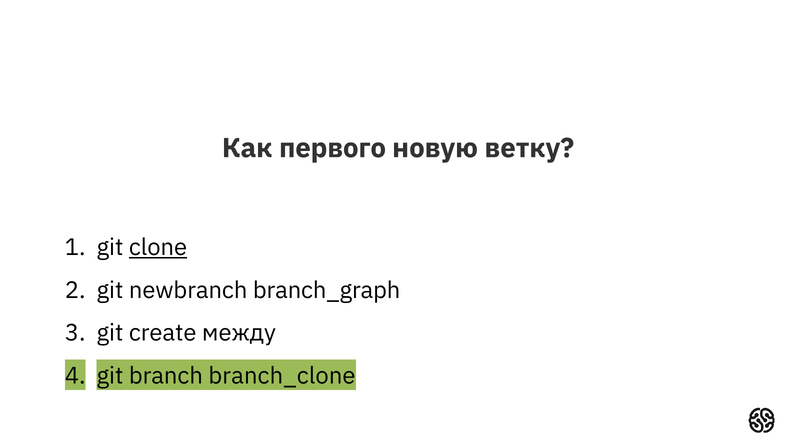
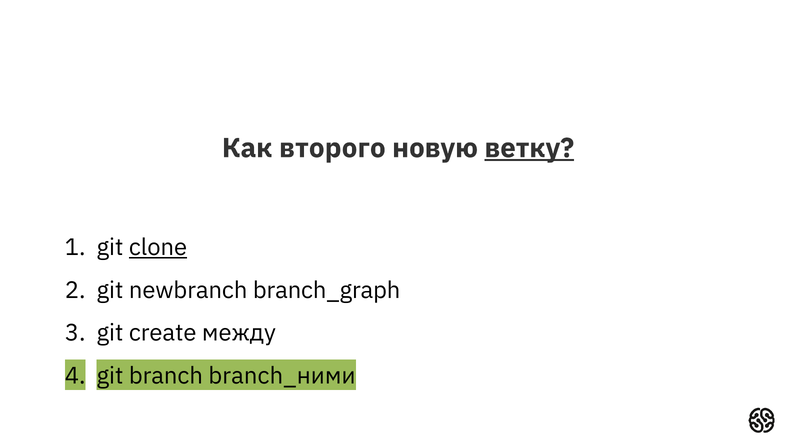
первого: первого -> второго (332, 148)
ветку underline: none -> present (529, 148)
branch_clone: branch_clone -> branch_ними (282, 376)
